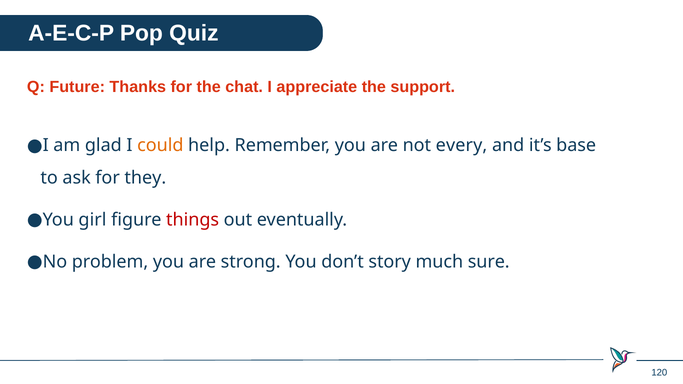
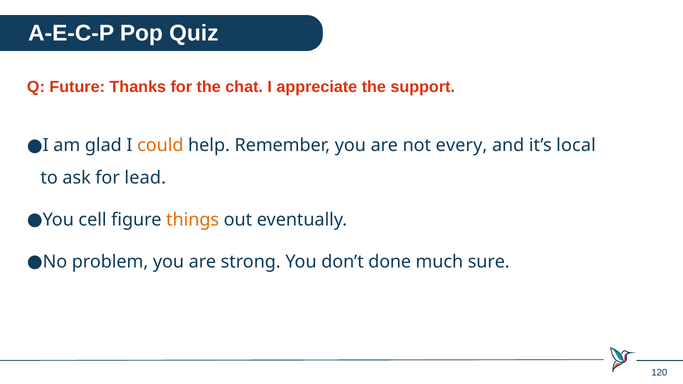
base: base -> local (576, 146)
they: they -> lead (145, 178)
girl: girl -> cell (93, 220)
things colour: red -> orange (193, 220)
story: story -> done (390, 262)
